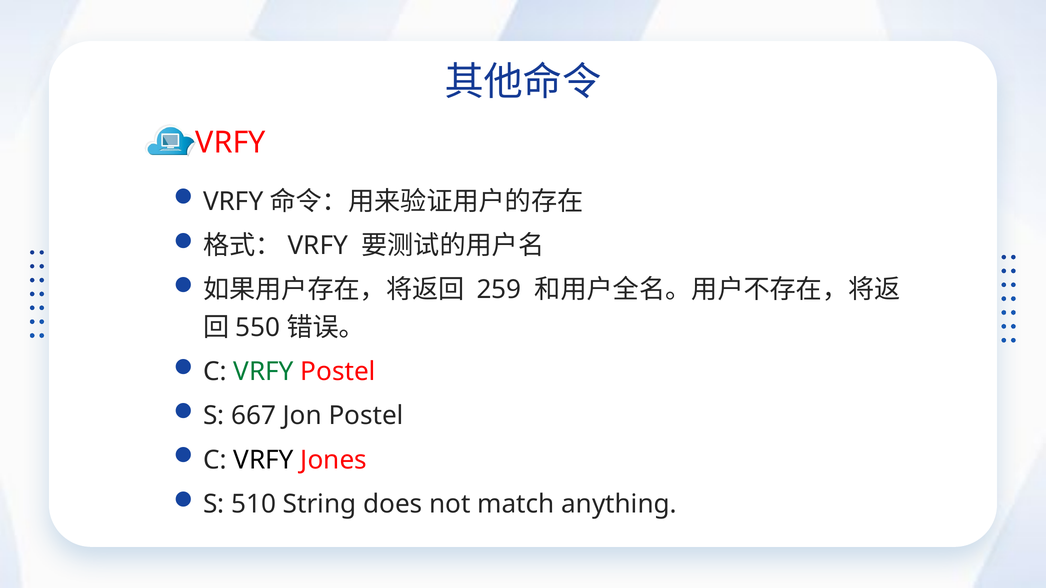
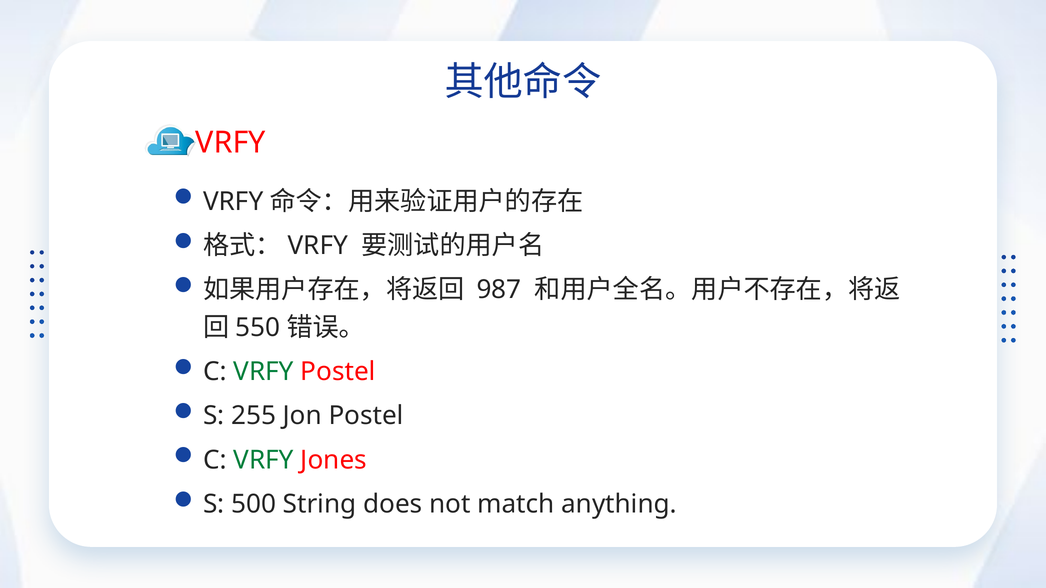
259: 259 -> 987 (499, 290)
667: 667 -> 255 (254, 416)
VRFY colour: black -> green (264, 460)
510: 510 -> 500 (254, 504)
